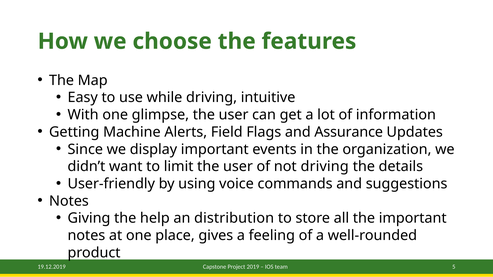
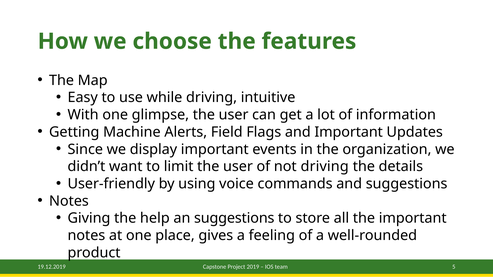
and Assurance: Assurance -> Important (349, 132)
an distribution: distribution -> suggestions (234, 218)
